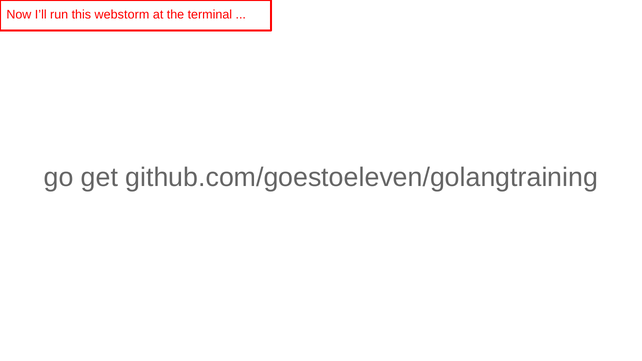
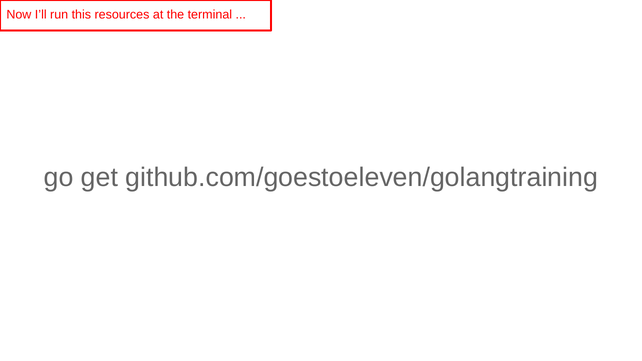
webstorm: webstorm -> resources (122, 15)
